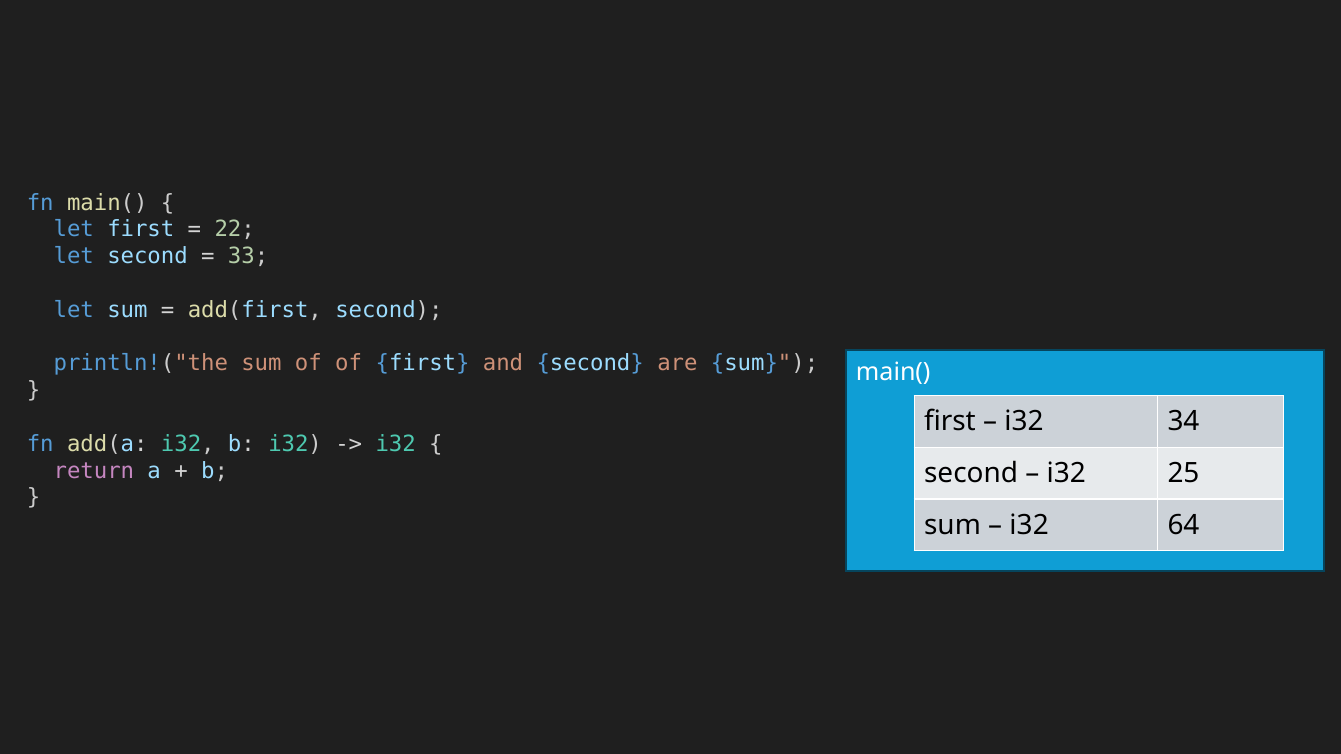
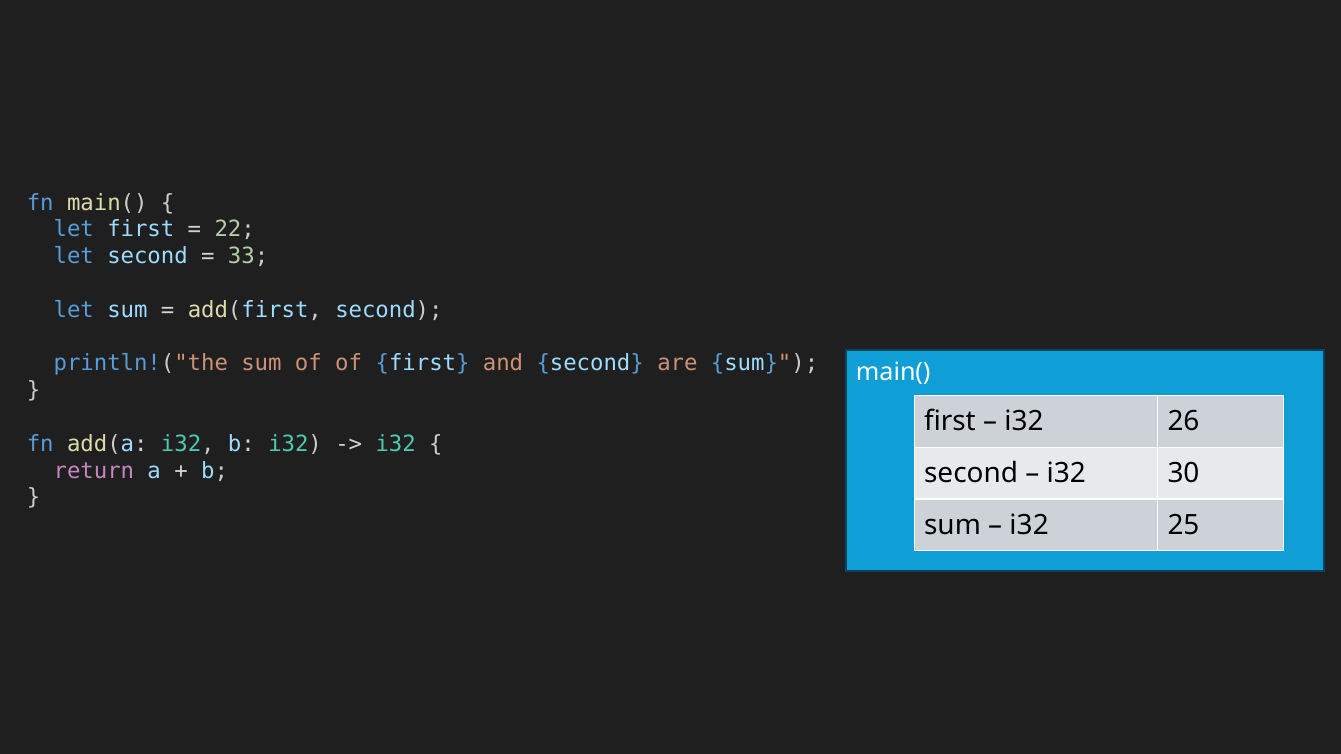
34: 34 -> 26 (1184, 422)
25: 25 -> 30 (1184, 473)
64: 64 -> 25 (1184, 525)
